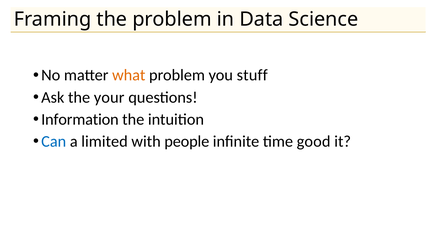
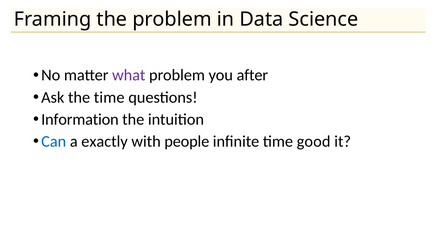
what colour: orange -> purple (129, 75)
stuff: stuff -> after (252, 75)
the your: your -> time (109, 97)
limited: limited -> exactly (105, 142)
